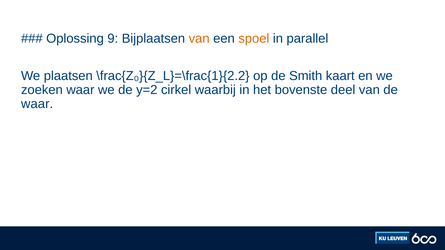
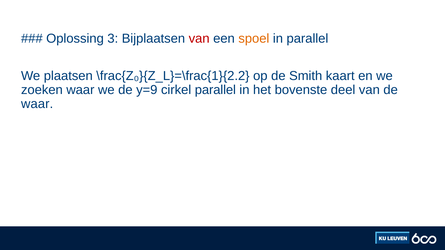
9: 9 -> 3 (113, 39)
van colour: orange -> red (199, 39)
y=2: y=2 -> y=9 (147, 90)
cirkel waarbij: waarbij -> parallel (215, 90)
